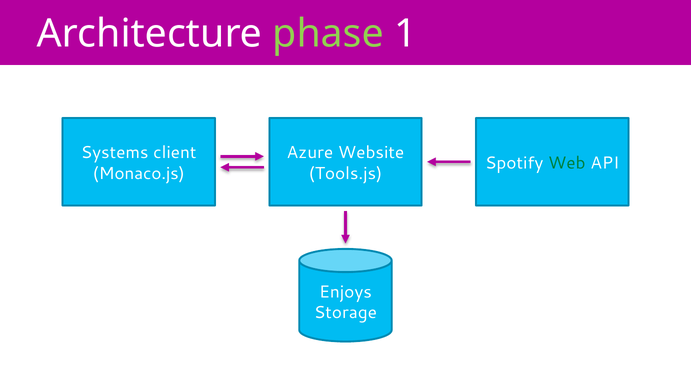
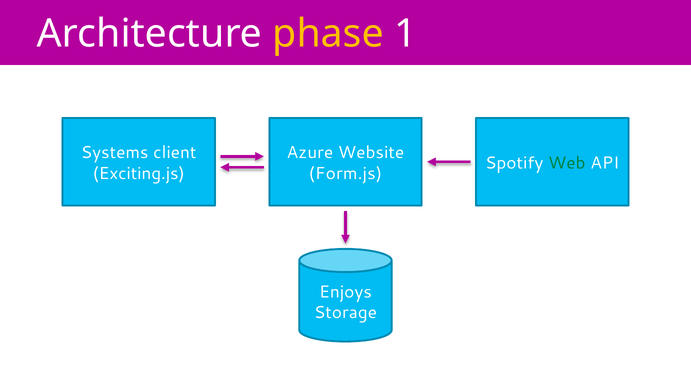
phase colour: light green -> yellow (328, 34)
Monaco.js: Monaco.js -> Exciting.js (139, 173)
Tools.js: Tools.js -> Form.js (345, 173)
